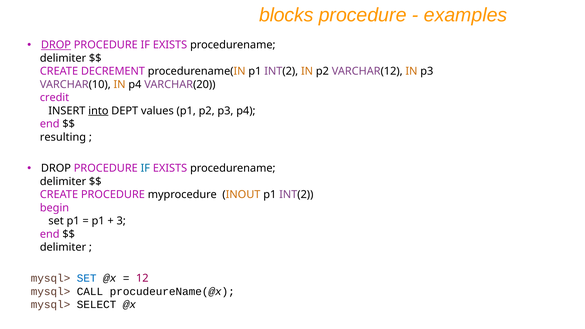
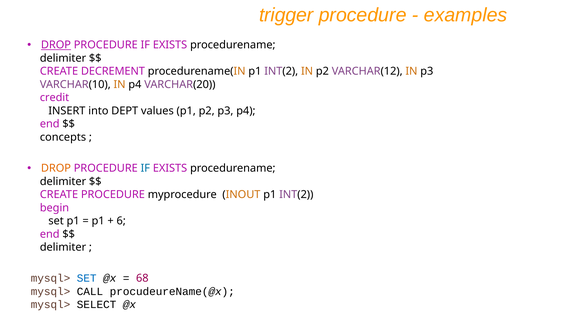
blocks: blocks -> trigger (286, 15)
into underline: present -> none (98, 111)
resulting: resulting -> concepts (63, 137)
DROP colour: black -> orange (56, 168)
3: 3 -> 6 (121, 221)
12: 12 -> 68 (142, 278)
